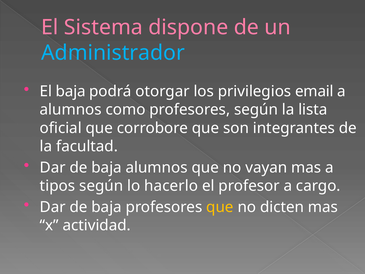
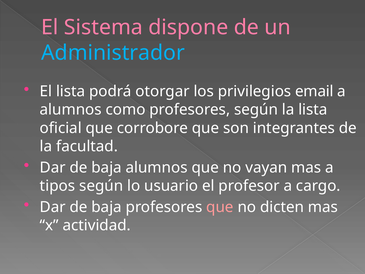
El baja: baja -> lista (71, 91)
hacerlo: hacerlo -> usuario (171, 186)
que colour: yellow -> pink (220, 207)
